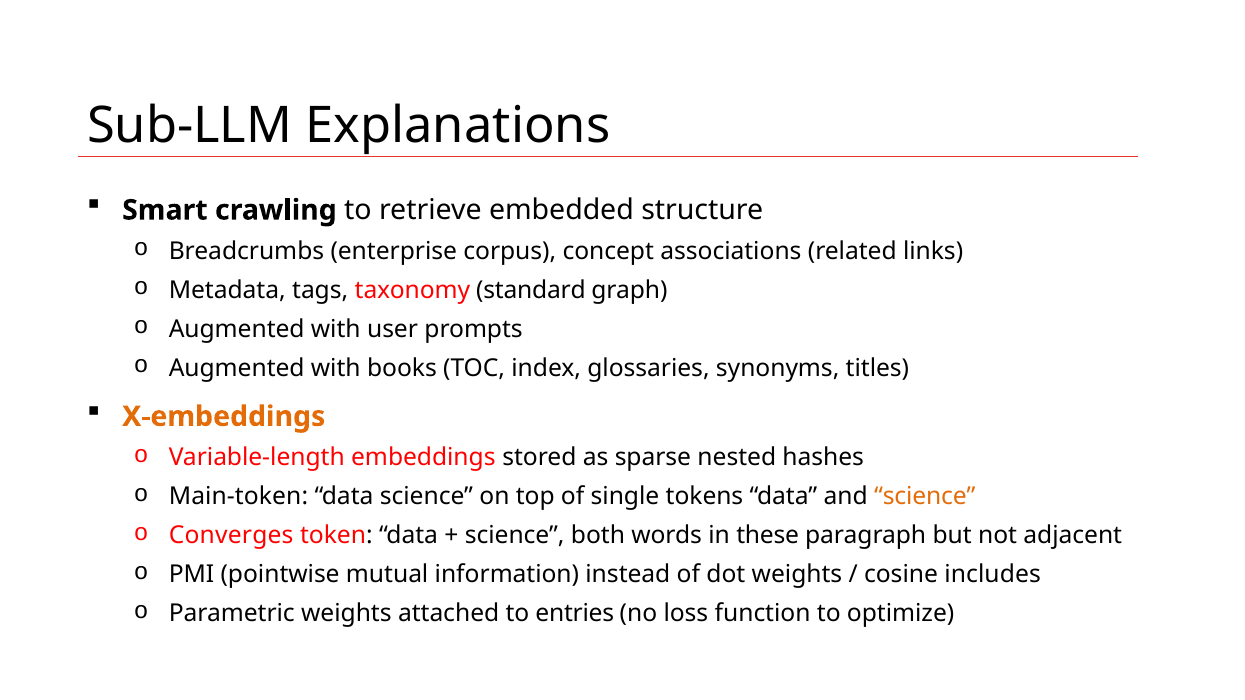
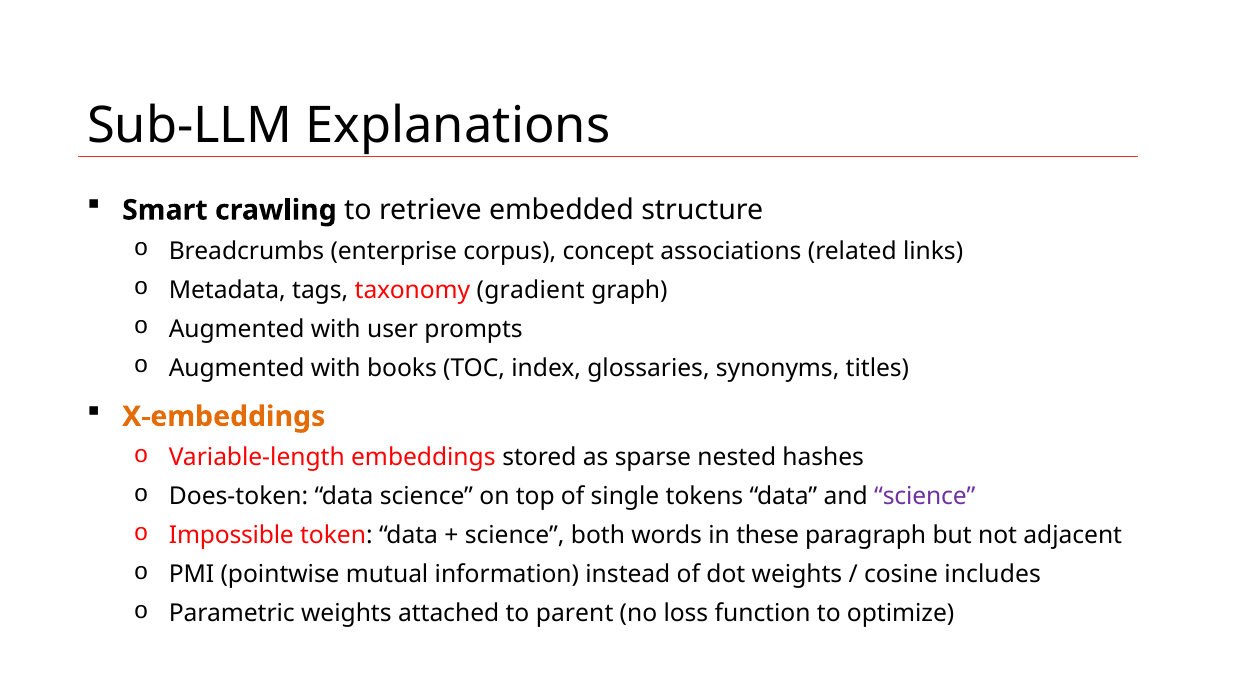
standard: standard -> gradient (531, 290)
Main-token: Main-token -> Does-token (239, 497)
science colour: orange -> purple (925, 497)
Converges: Converges -> Impossible (231, 536)
entries: entries -> parent (575, 614)
